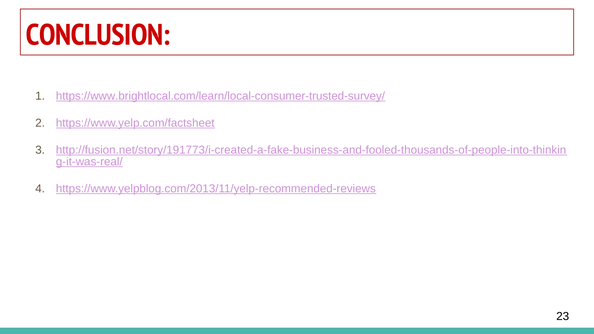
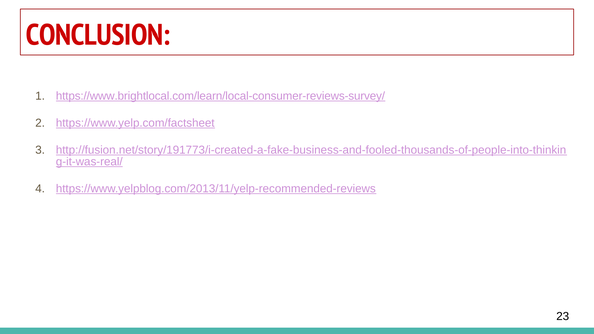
https://www.brightlocal.com/learn/local-consumer-trusted-survey/: https://www.brightlocal.com/learn/local-consumer-trusted-survey/ -> https://www.brightlocal.com/learn/local-consumer-reviews-survey/ (220, 96)
